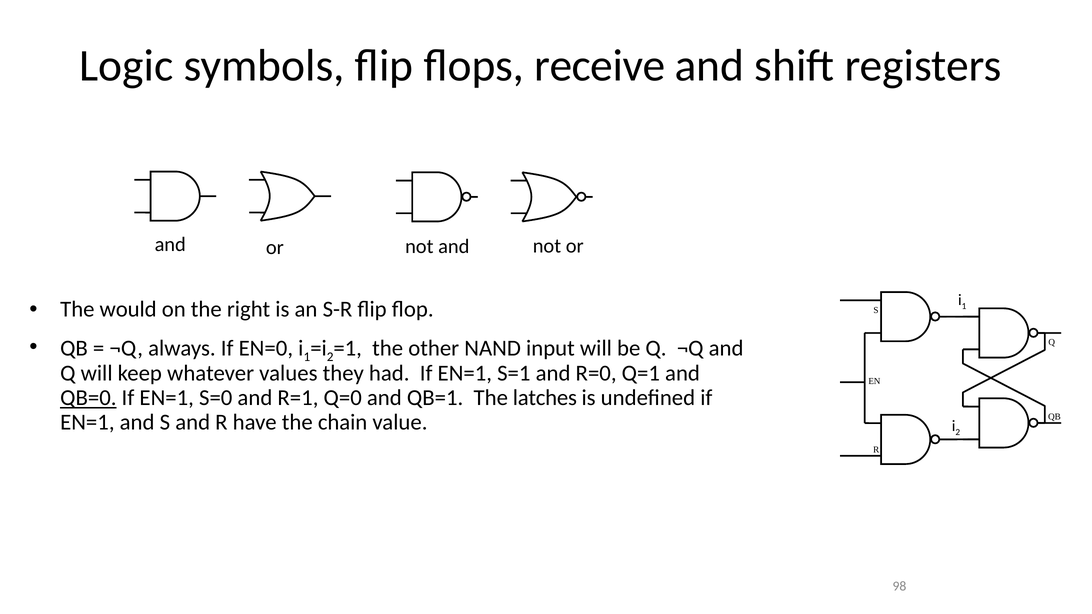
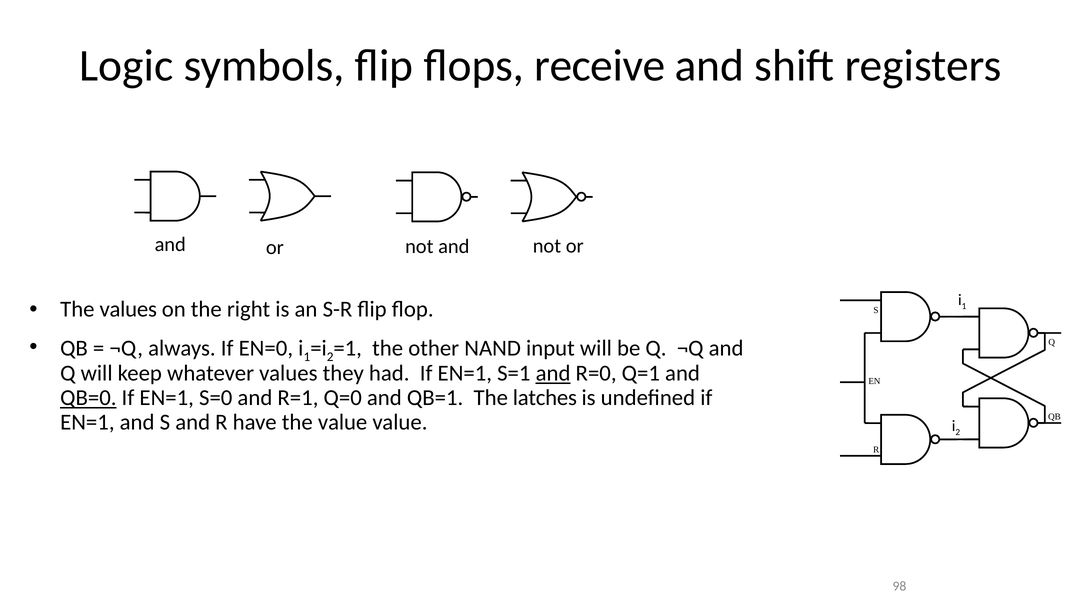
The would: would -> values (128, 310)
and underline: none -> present (553, 374)
the chain: chain -> value (343, 423)
